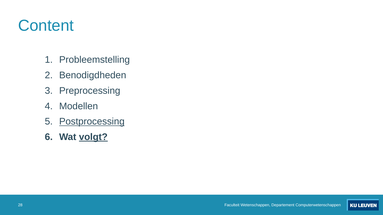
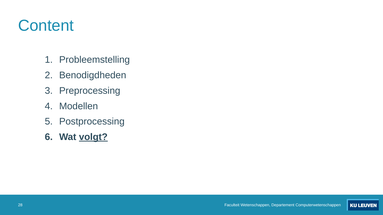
Postprocessing underline: present -> none (92, 122)
